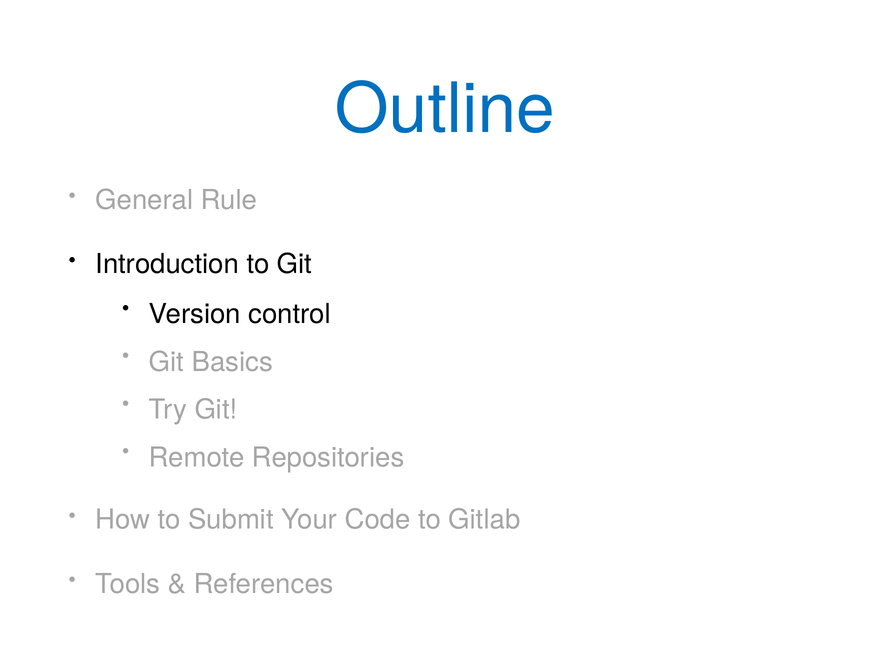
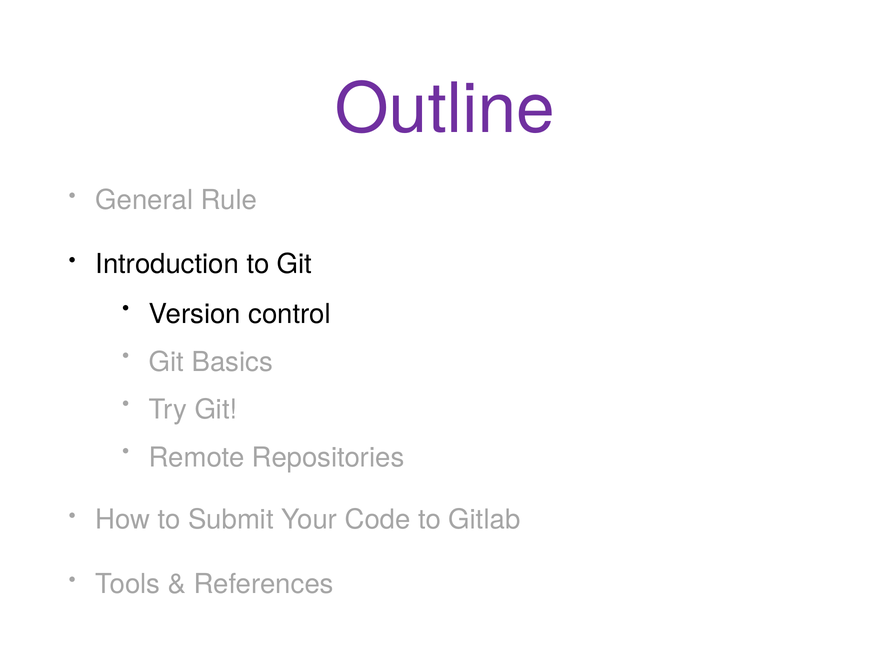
Outline colour: blue -> purple (445, 109)
